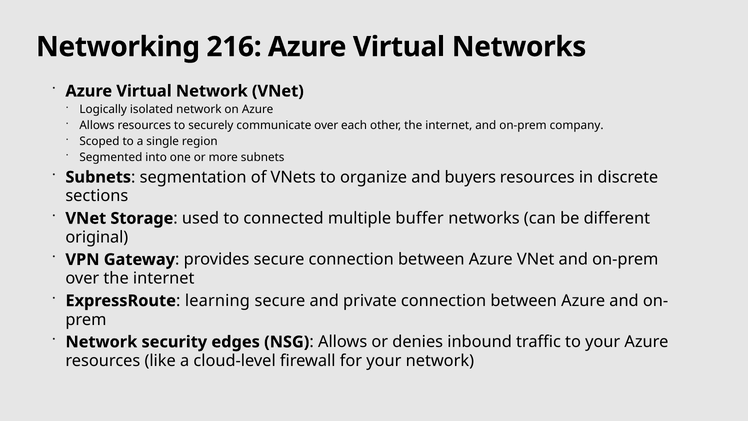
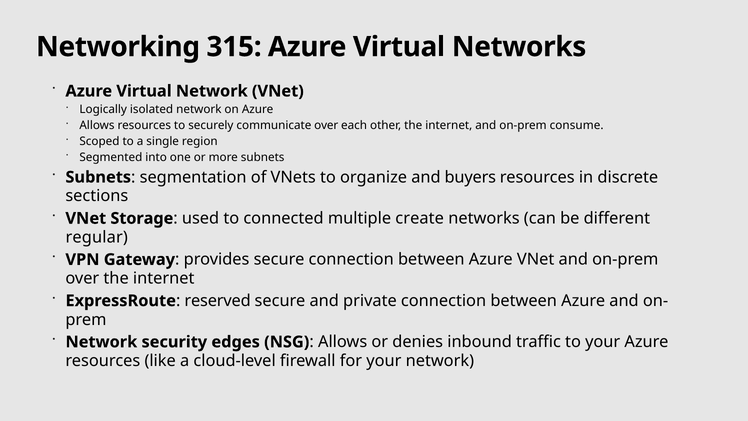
216: 216 -> 315 (234, 47)
company: company -> consume (577, 125)
buffer: buffer -> create (420, 218)
original: original -> regular (97, 237)
learning: learning -> reserved (218, 301)
